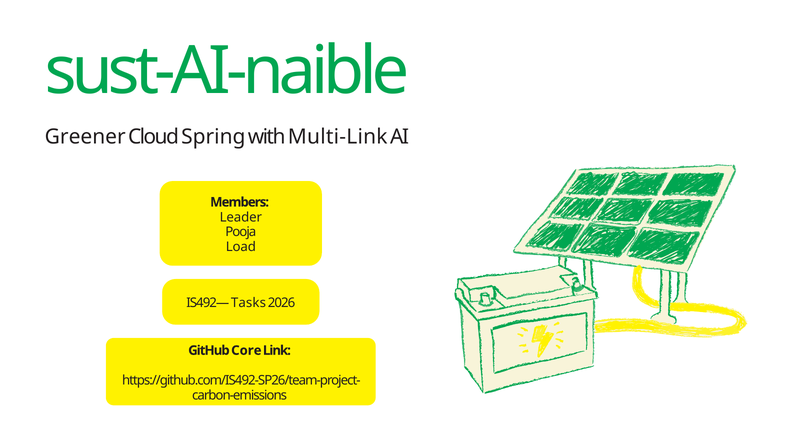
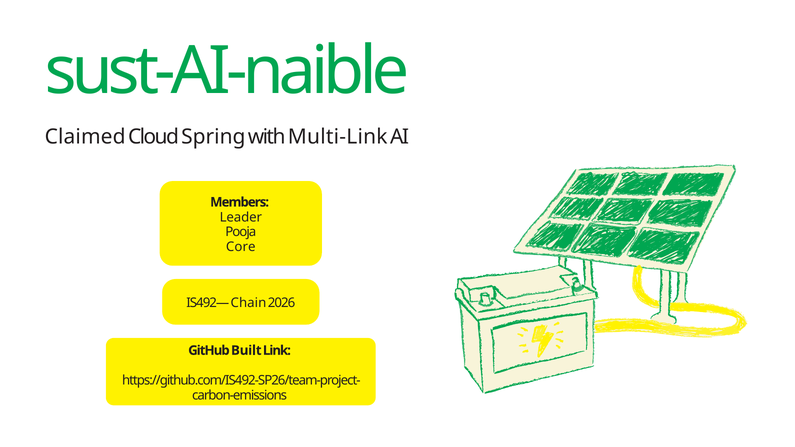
Greener: Greener -> Claimed (85, 137)
Load: Load -> Core (241, 247)
Tasks: Tasks -> Chain (248, 303)
Core: Core -> Built (246, 351)
